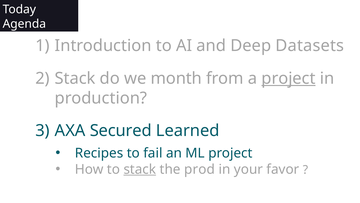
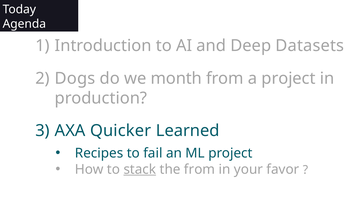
Stack: Stack -> Dogs (75, 78)
project underline: present -> none (289, 78)
Secured: Secured -> Quicker (121, 130)
the prod: prod -> from (200, 169)
